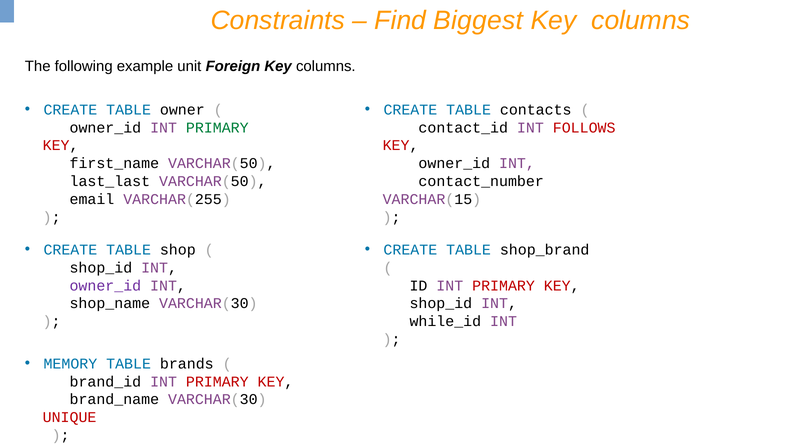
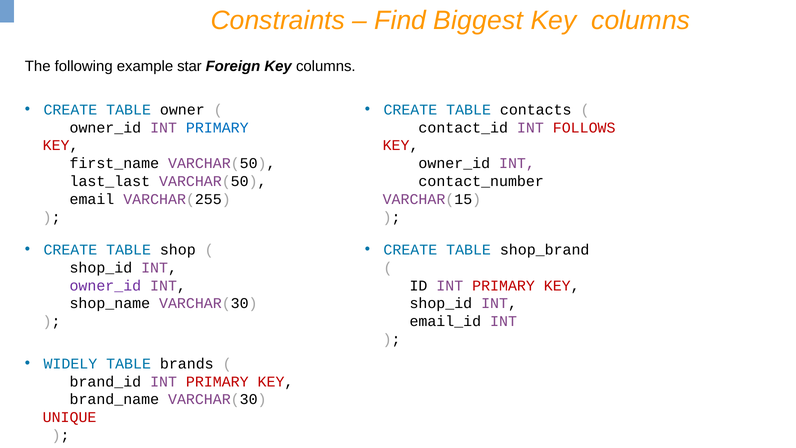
unit: unit -> star (189, 66)
PRIMARY colour: green -> blue (217, 128)
while_id: while_id -> email_id (445, 321)
MEMORY: MEMORY -> WIDELY (70, 363)
